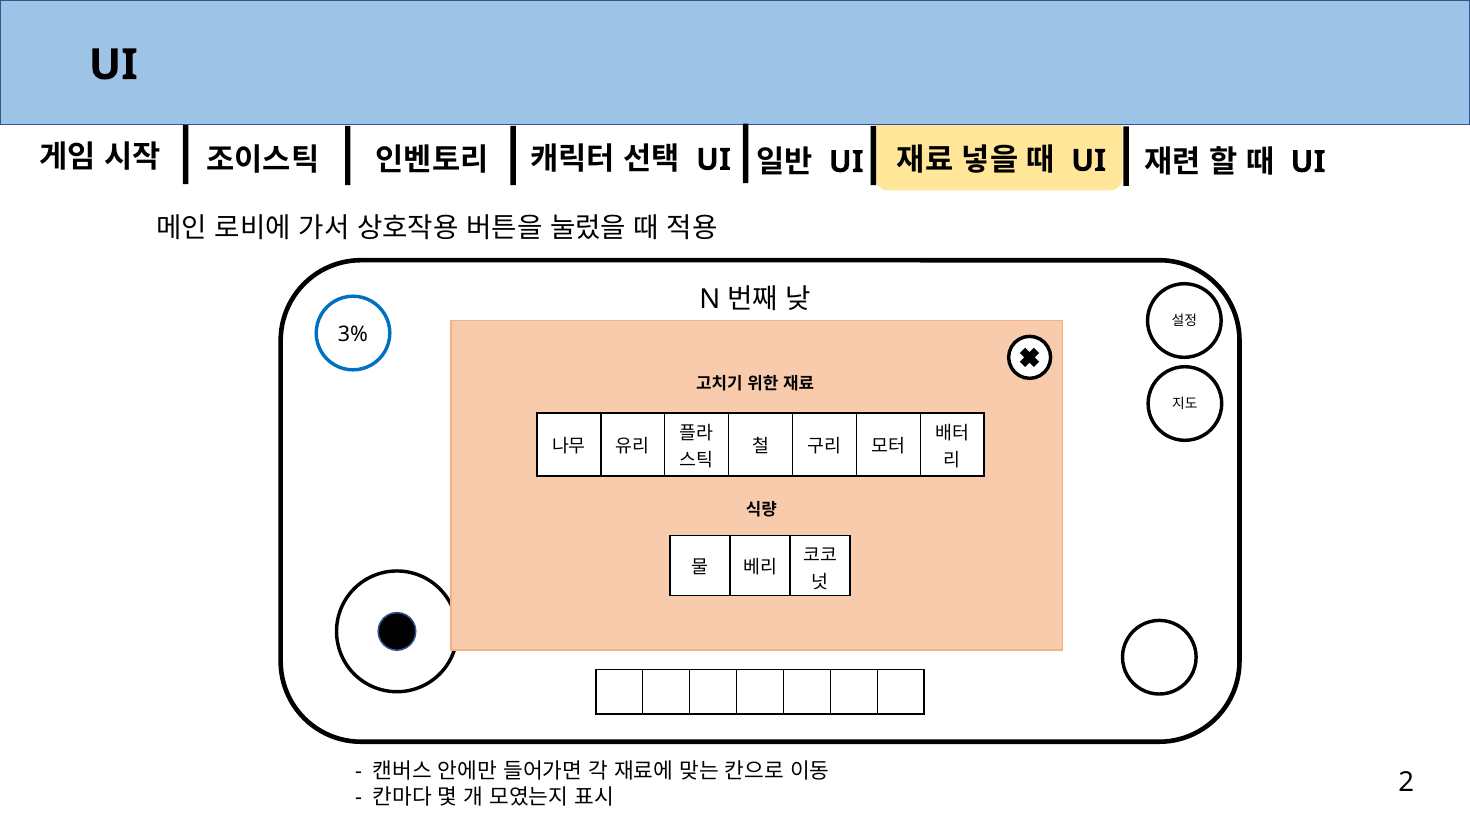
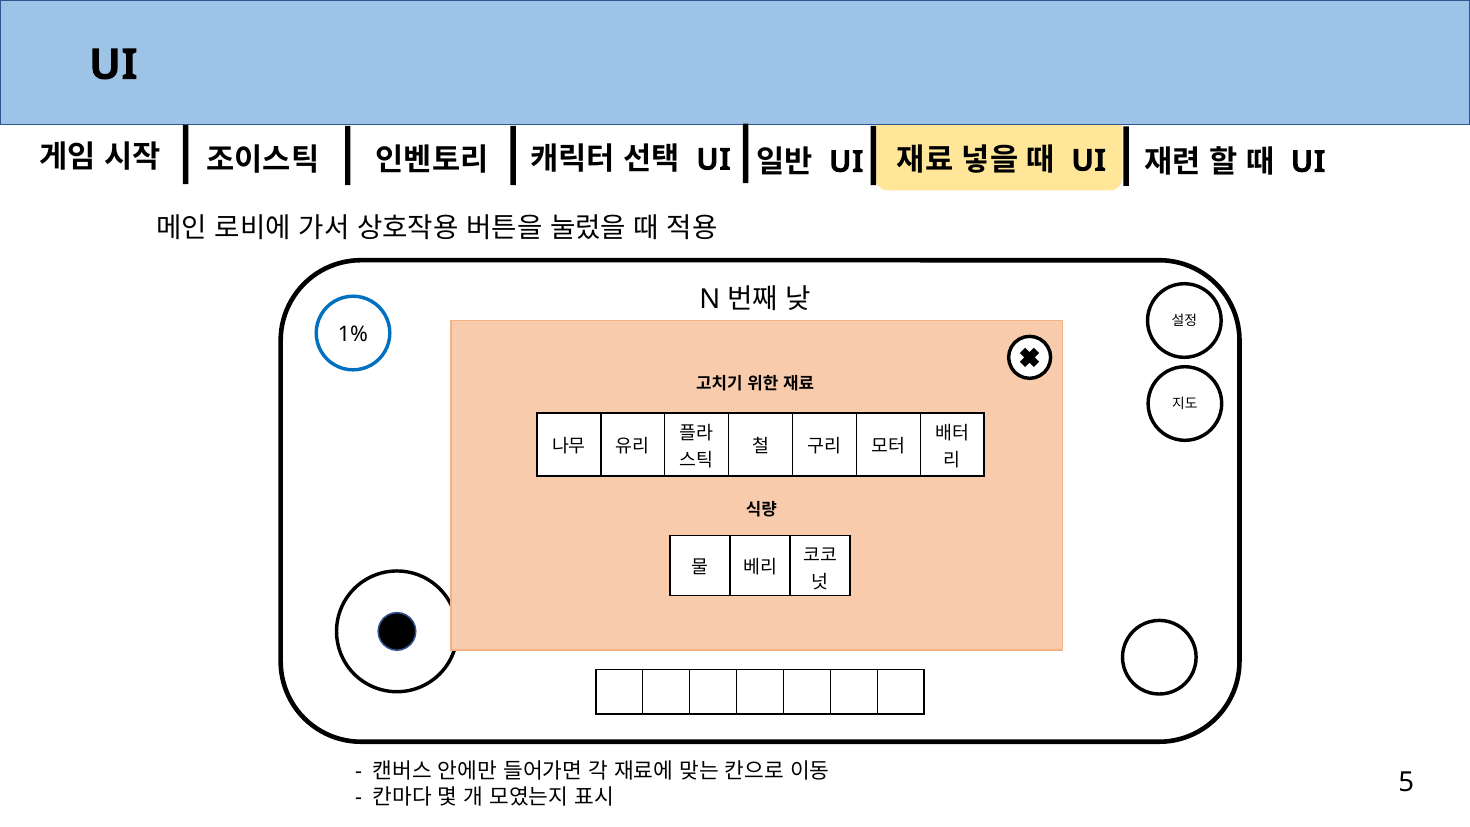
3%: 3% -> 1% (353, 334)
2: 2 -> 5 (1406, 782)
